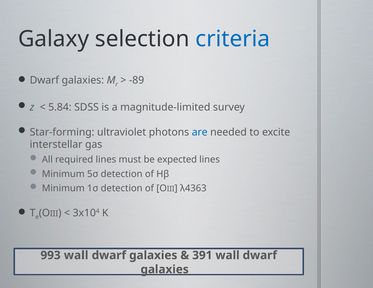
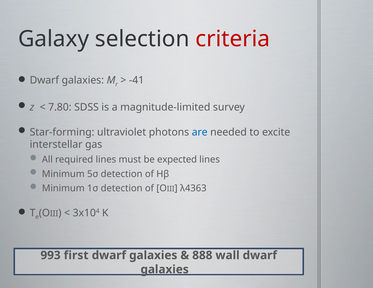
criteria colour: blue -> red (233, 39)
-89: -89 -> -41 (137, 80)
5.84: 5.84 -> 7.80 (60, 107)
993 wall: wall -> first (76, 256)
391: 391 -> 888 (202, 256)
